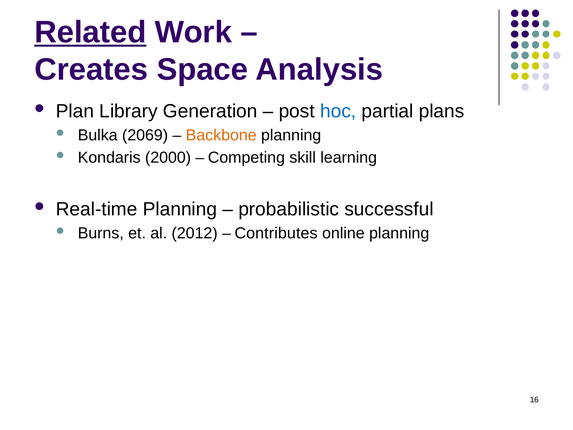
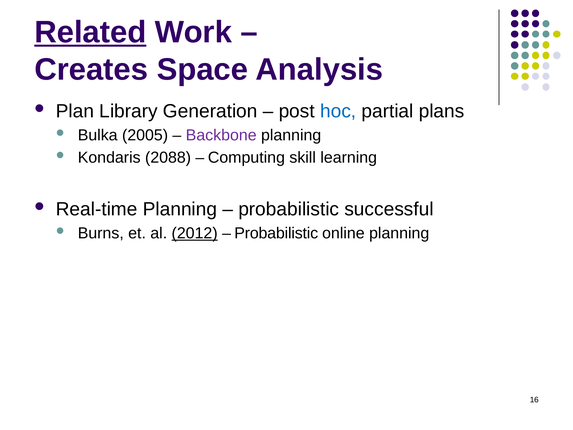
2069: 2069 -> 2005 (145, 135)
Backbone colour: orange -> purple (221, 135)
2000: 2000 -> 2088 (168, 157)
Competing: Competing -> Computing (246, 157)
2012 underline: none -> present (195, 233)
Contributes: Contributes -> Probabilistic (276, 233)
